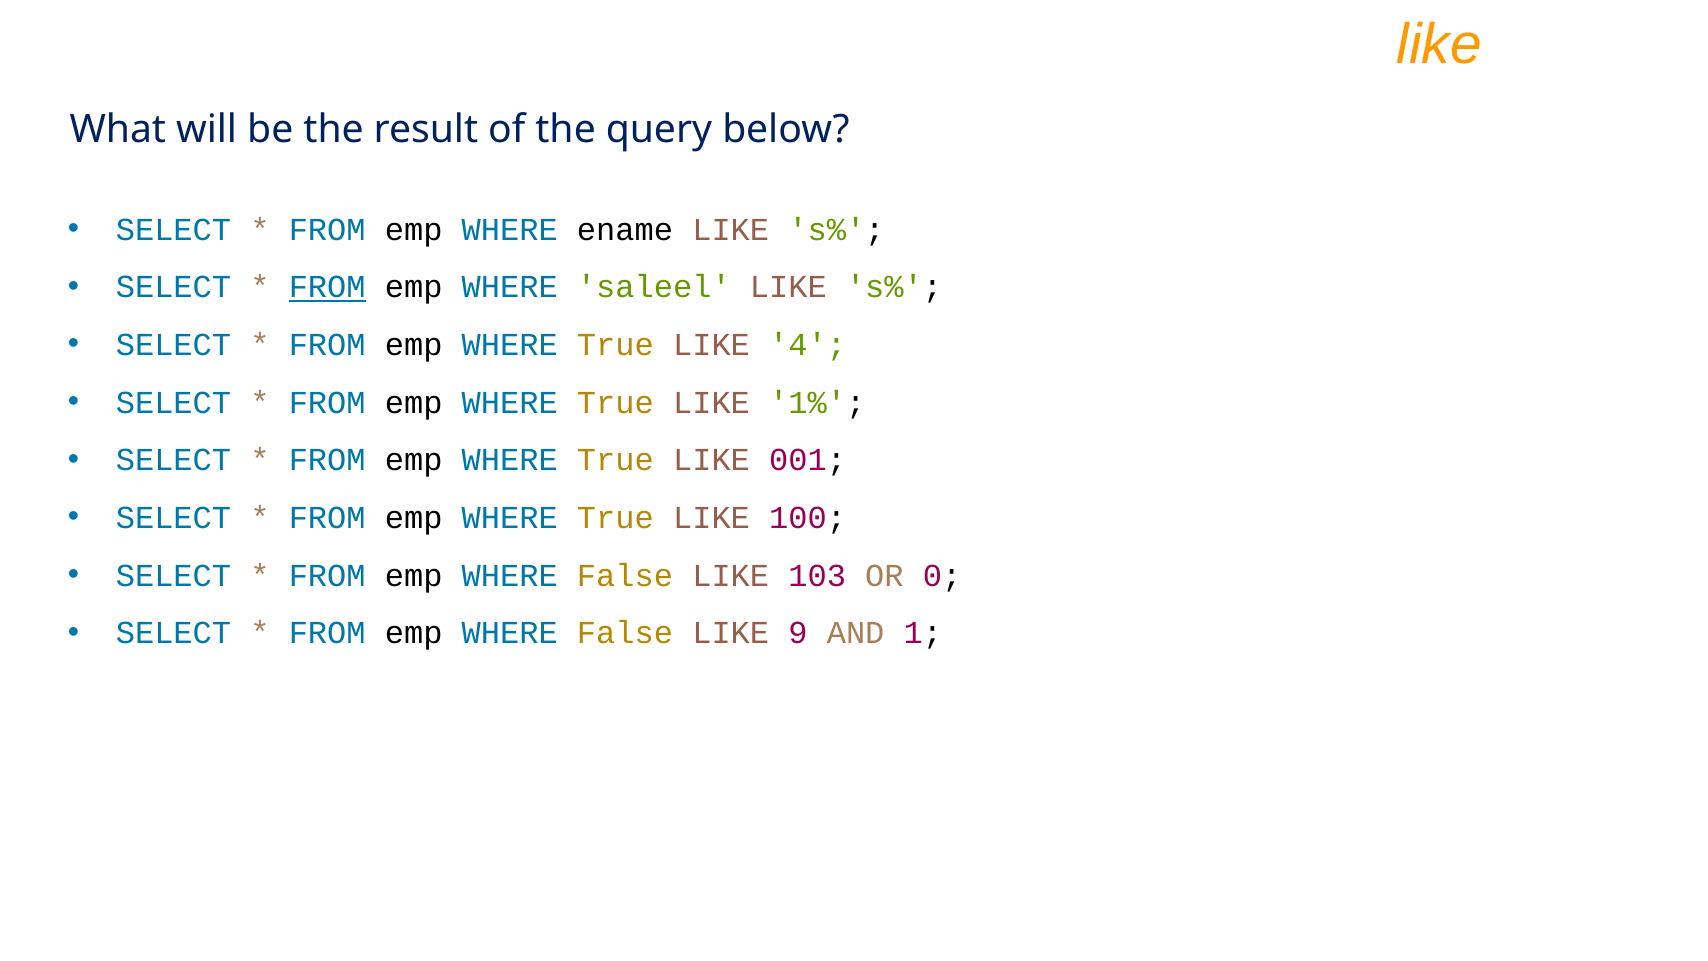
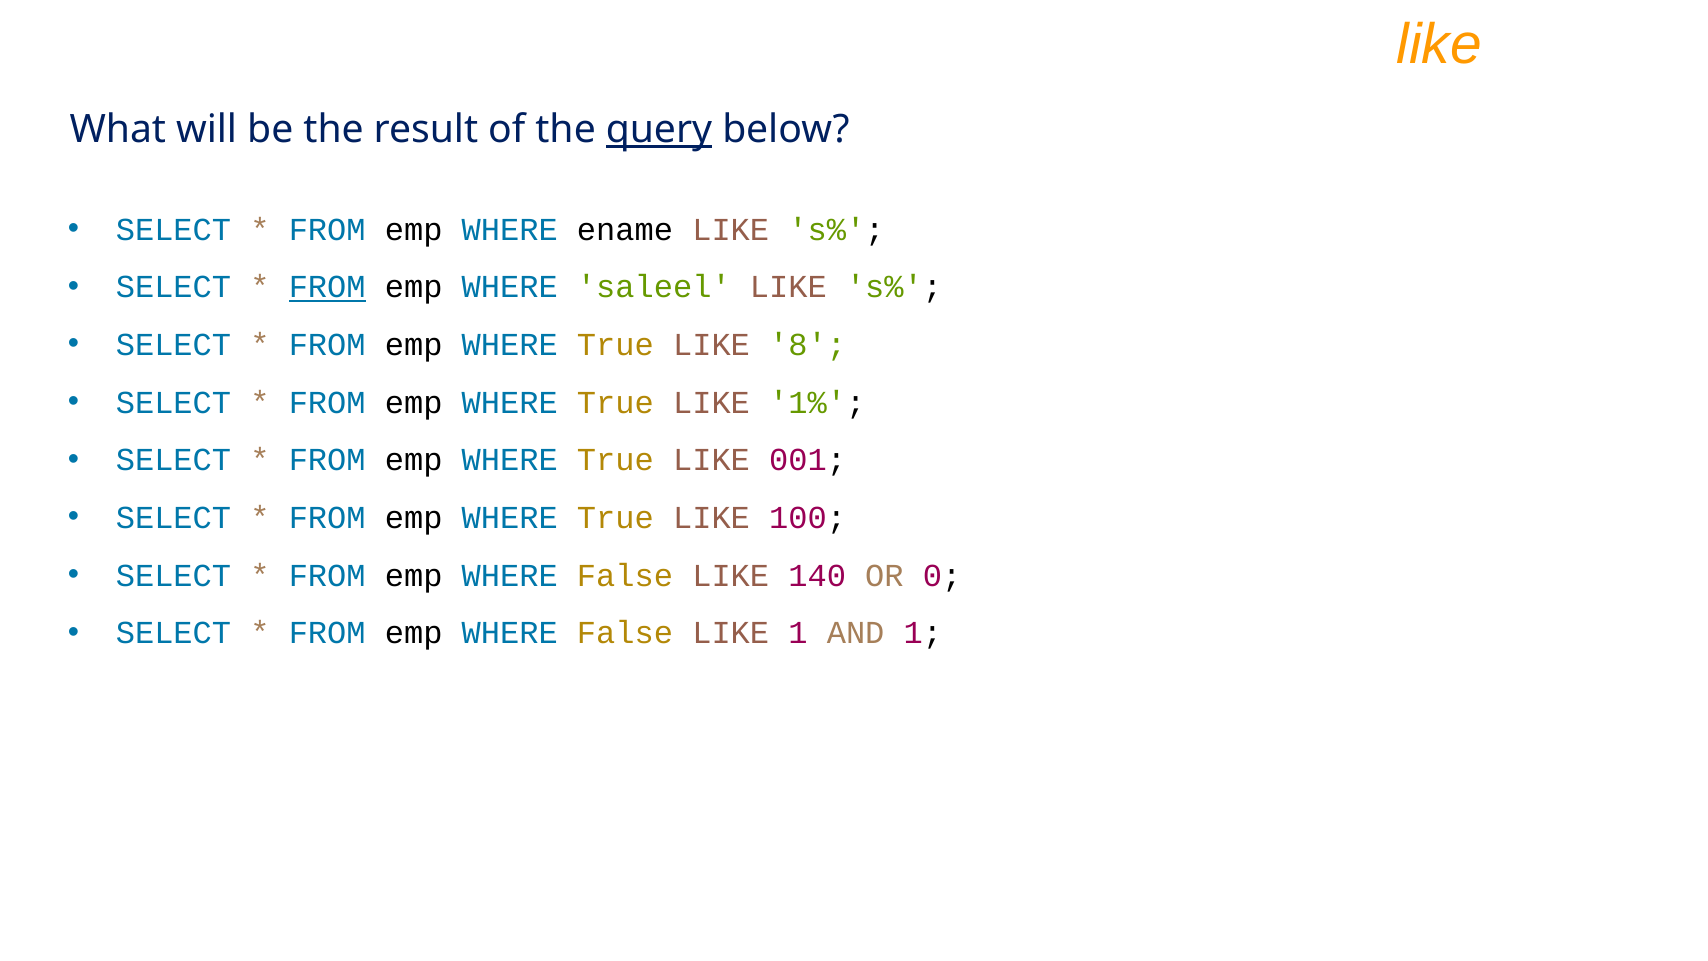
query underline: none -> present (659, 130)
4: 4 -> 8 (808, 345)
103: 103 -> 140 (817, 575)
LIKE 9: 9 -> 1 (798, 633)
